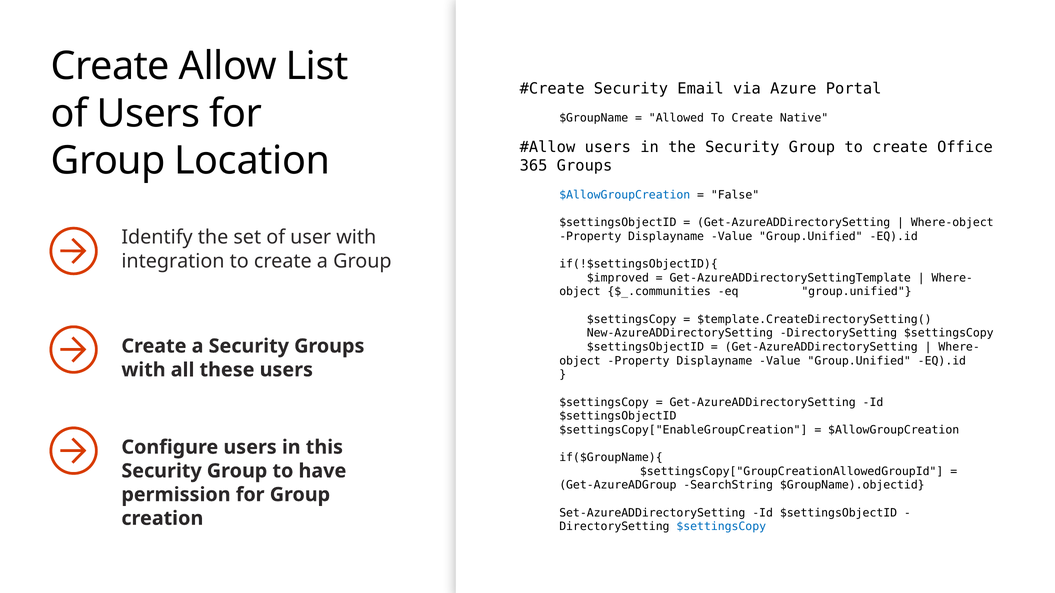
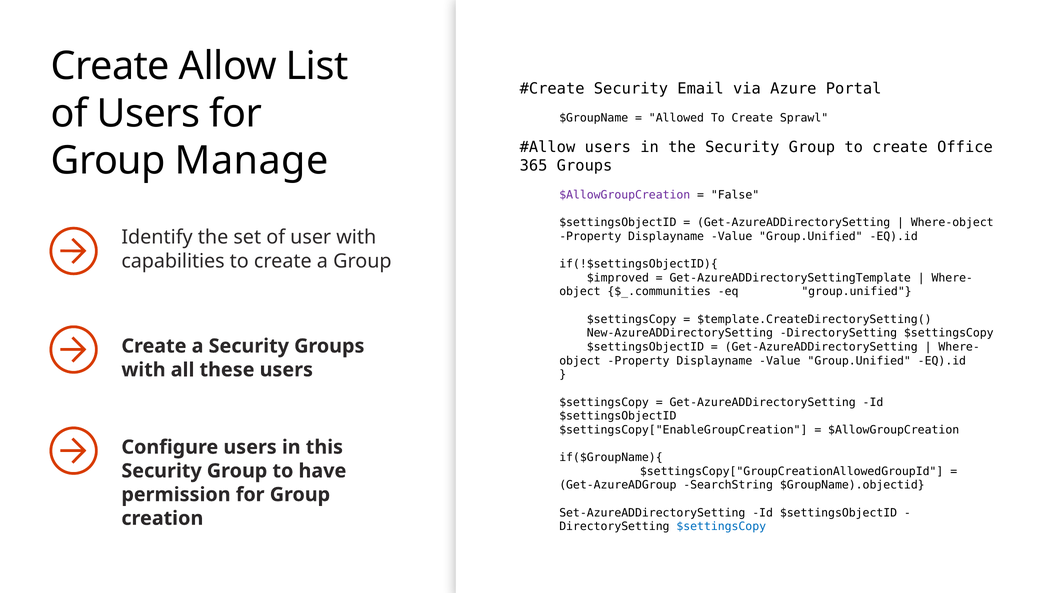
Native: Native -> Sprawl (804, 118)
Location: Location -> Manage (252, 161)
$AllowGroupCreation colour: blue -> purple (625, 195)
integration: integration -> capabilities (173, 261)
